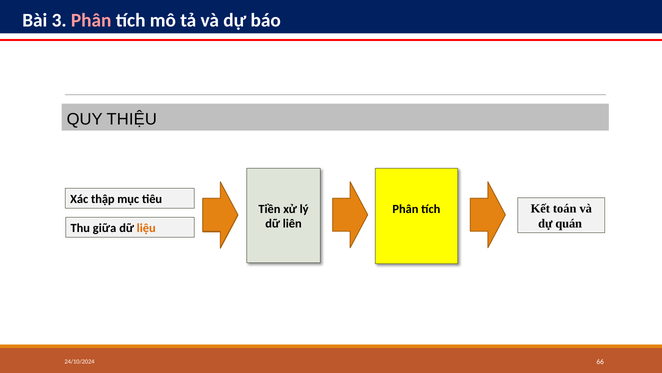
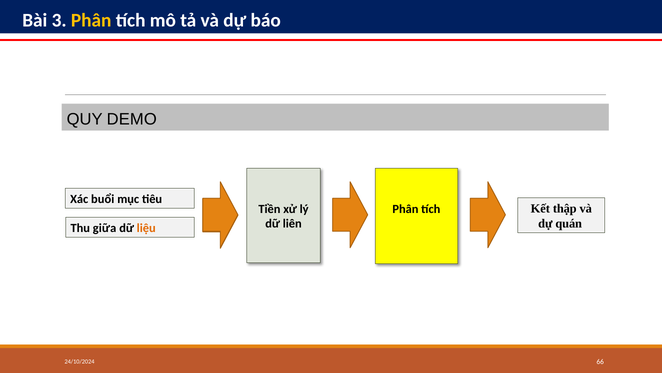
Phân colour: pink -> yellow (91, 21)
THIỆU: THIỆU -> DEMO (132, 119)
thập: thập -> buổi (103, 199)
toán: toán -> thập (565, 208)
